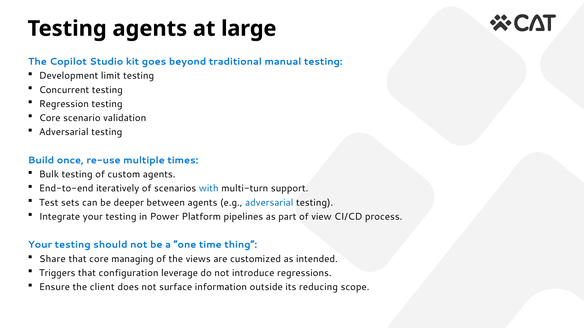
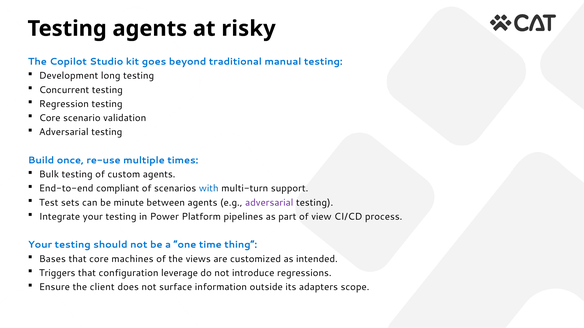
large: large -> risky (249, 29)
limit: limit -> long (111, 76)
iteratively: iteratively -> compliant (118, 189)
deeper: deeper -> minute (129, 203)
adversarial colour: blue -> purple (269, 203)
Share: Share -> Bases (52, 259)
managing: managing -> machines (132, 259)
reducing: reducing -> adapters (318, 287)
